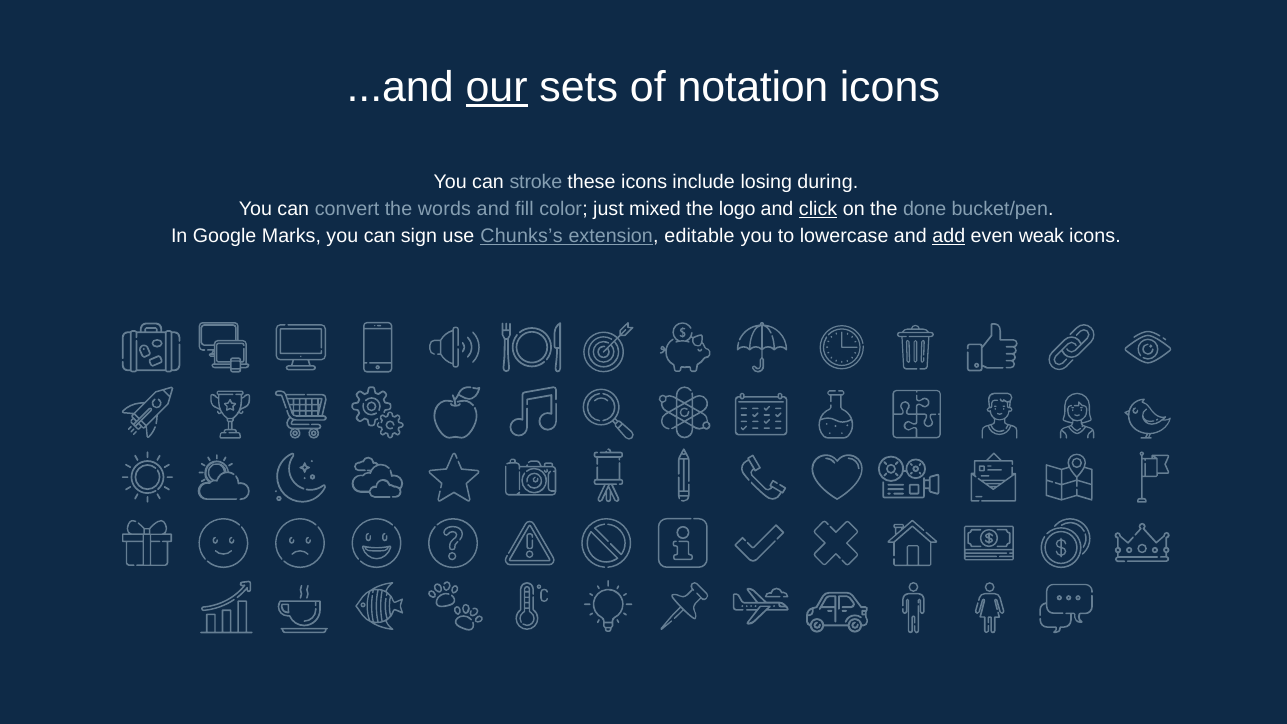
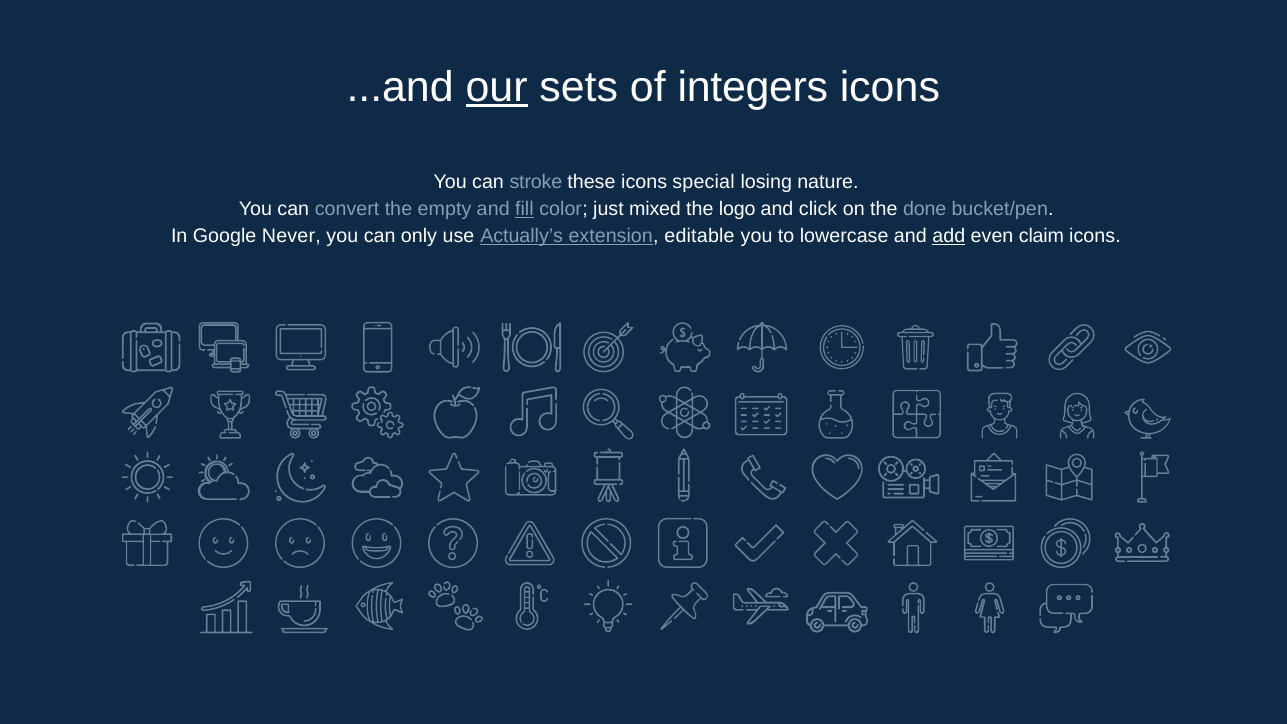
notation: notation -> integers (753, 87)
include: include -> special (704, 182)
during: during -> nature (828, 182)
words: words -> empty (444, 209)
fill underline: none -> present (524, 209)
click underline: present -> none (818, 209)
Marks: Marks -> Never (291, 236)
sign: sign -> only (419, 236)
Chunks’s: Chunks’s -> Actually’s (522, 236)
weak: weak -> claim (1041, 236)
